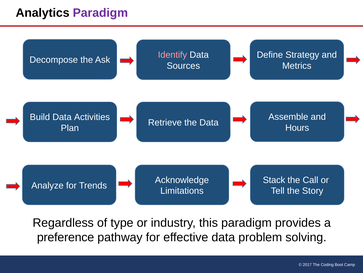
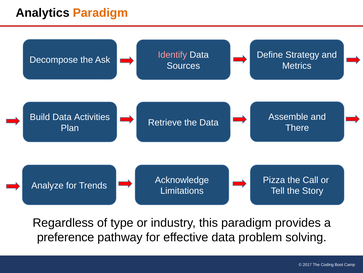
Paradigm colour: purple -> orange (100, 13)
Hours: Hours -> There (297, 127)
Stack: Stack -> Pizza (274, 180)
